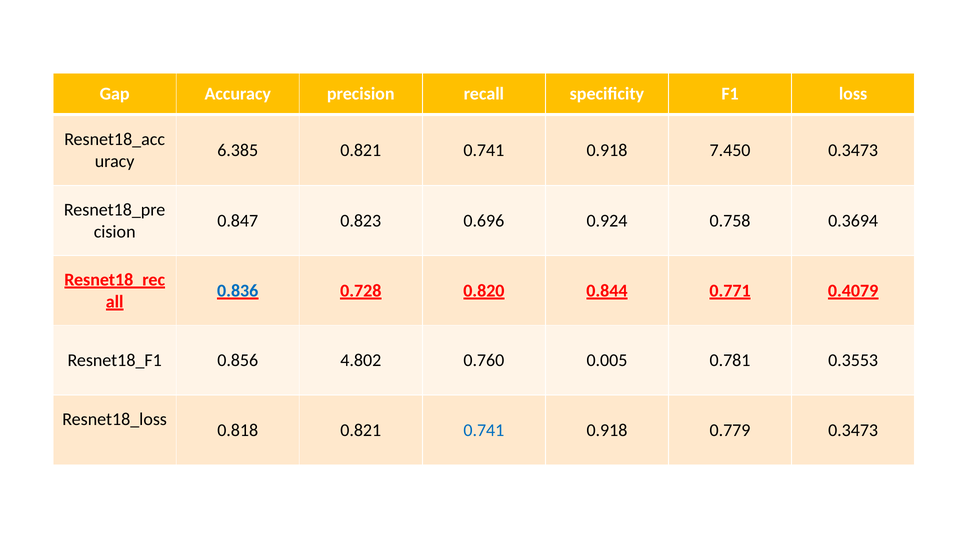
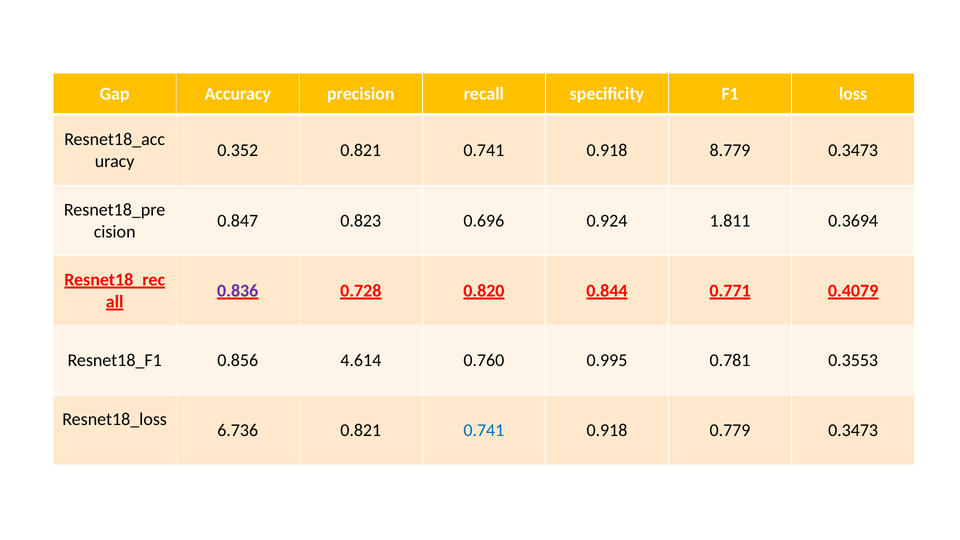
6.385: 6.385 -> 0.352 (238, 150)
7.450: 7.450 -> 8.779 (730, 150)
0.758: 0.758 -> 1.811 (730, 221)
0.836 colour: blue -> purple (238, 291)
4.802: 4.802 -> 4.614 (361, 360)
0.005: 0.005 -> 0.995 (607, 360)
0.818: 0.818 -> 6.736 (238, 430)
